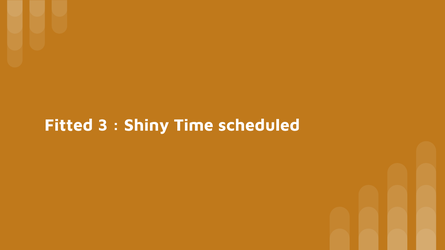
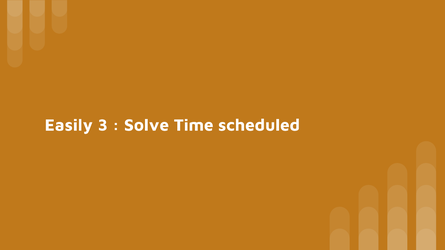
Fitted: Fitted -> Easily (69, 125)
Shiny: Shiny -> Solve (147, 125)
